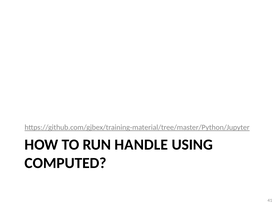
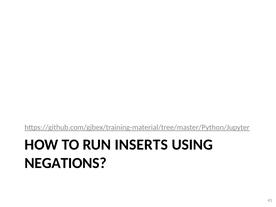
HANDLE: HANDLE -> INSERTS (141, 145)
COMPUTED: COMPUTED -> NEGATIONS (66, 163)
